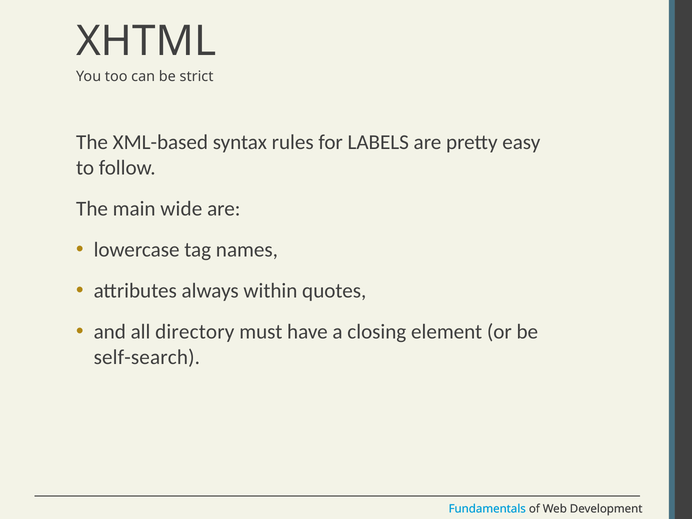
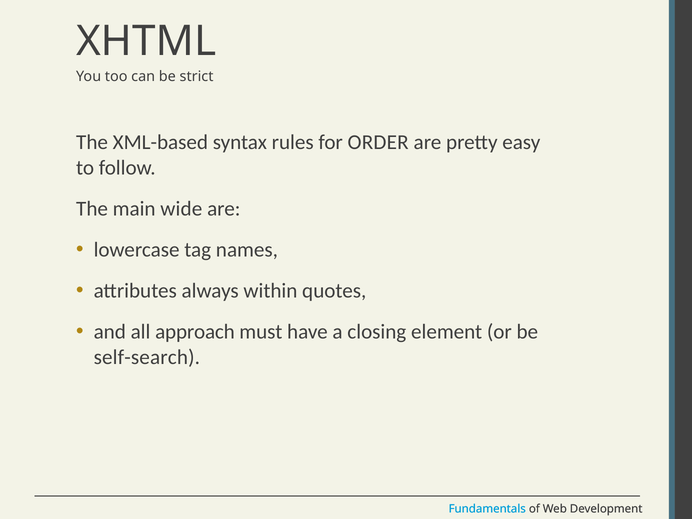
LABELS: LABELS -> ORDER (378, 142)
directory: directory -> approach (195, 332)
